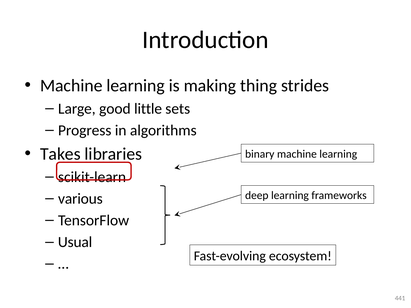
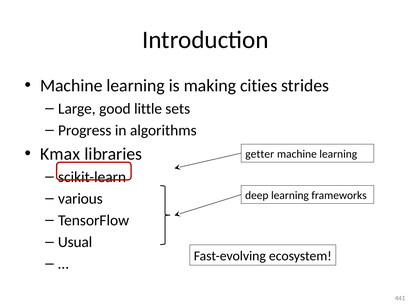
thing: thing -> cities (259, 86)
Takes: Takes -> Kmax (60, 154)
binary: binary -> getter (260, 154)
